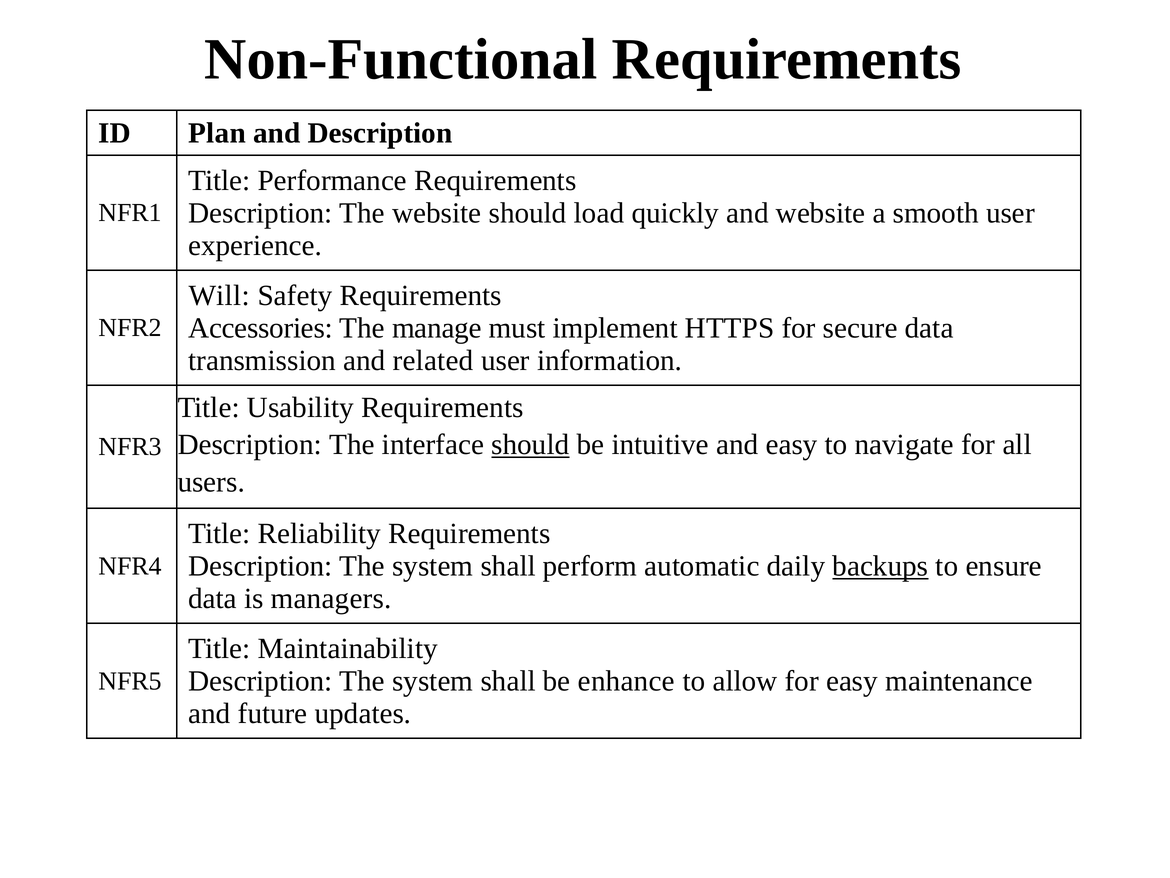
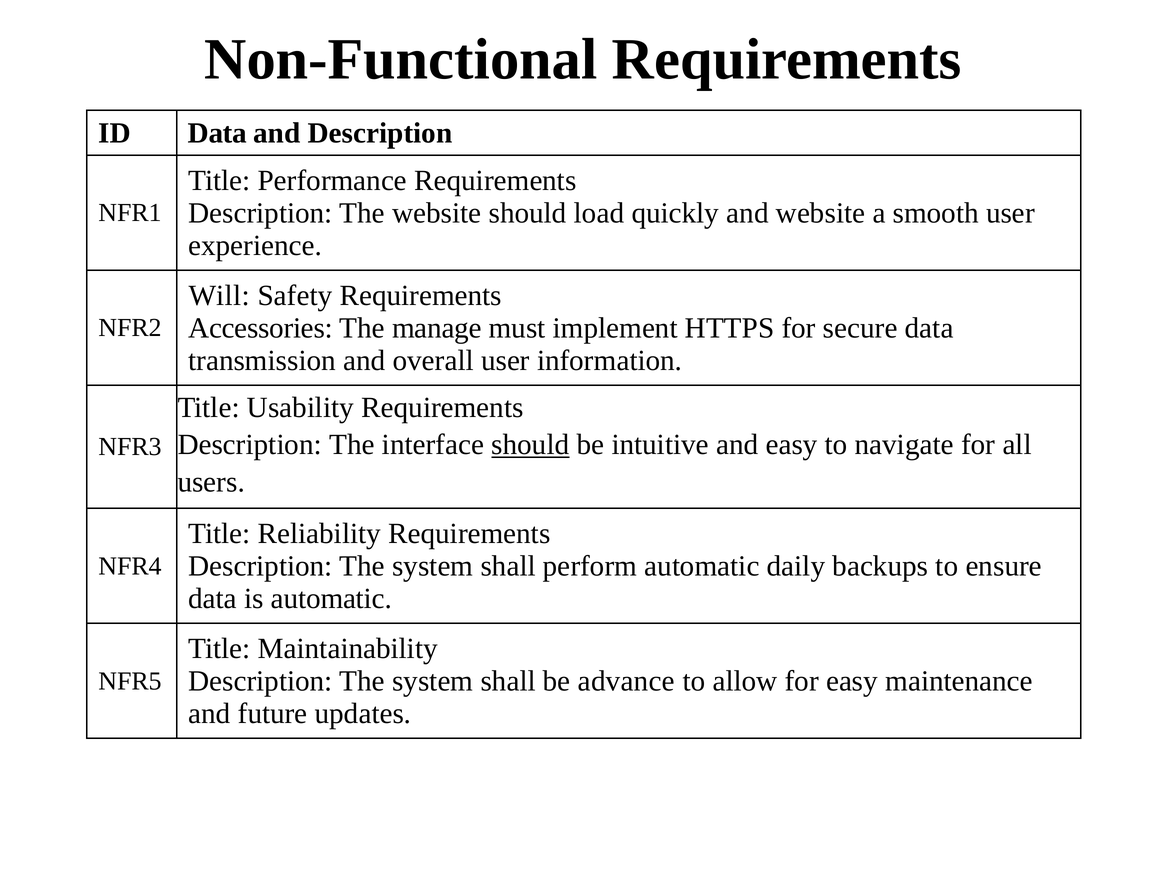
ID Plan: Plan -> Data (217, 133)
related: related -> overall (433, 360)
backups underline: present -> none (880, 566)
is managers: managers -> automatic (331, 598)
enhance: enhance -> advance (626, 681)
